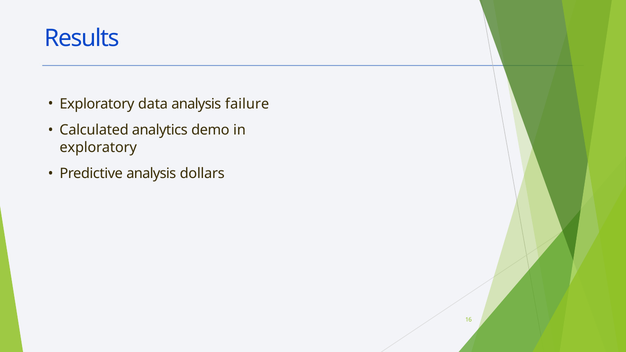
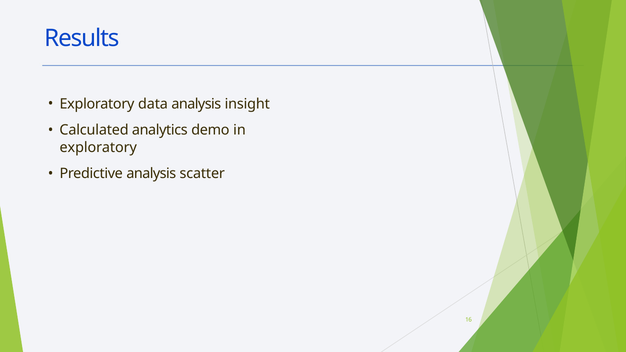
failure: failure -> insight (247, 104)
dollars: dollars -> scatter (202, 174)
